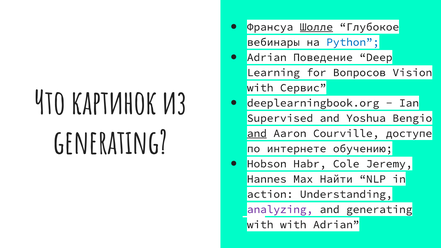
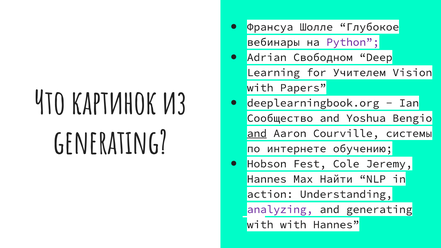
Шолле underline: present -> none (316, 27)
Python colour: blue -> purple (353, 42)
Поведение: Поведение -> Свободном (323, 57)
Вопросов: Вопросов -> Учителем (359, 73)
Сервис: Сервис -> Papers (303, 88)
Supervised: Supervised -> Сообщество (280, 118)
доступе: доступе -> системы (409, 133)
Habr: Habr -> Fest (310, 164)
with Adrian: Adrian -> Hannes (336, 225)
